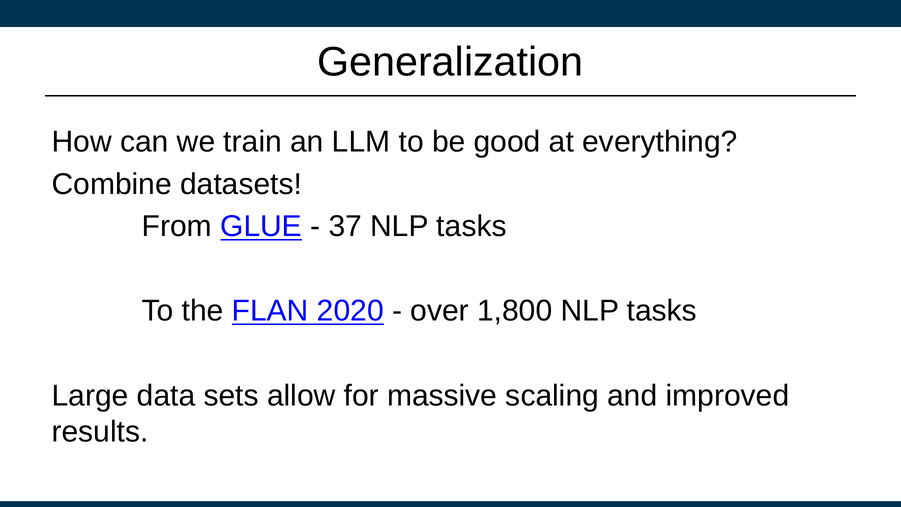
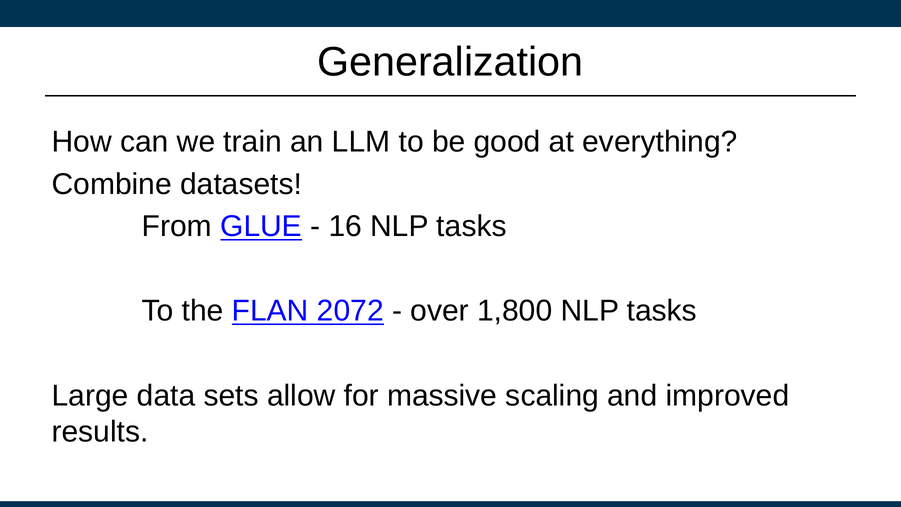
37: 37 -> 16 (345, 226)
2020: 2020 -> 2072 (350, 311)
